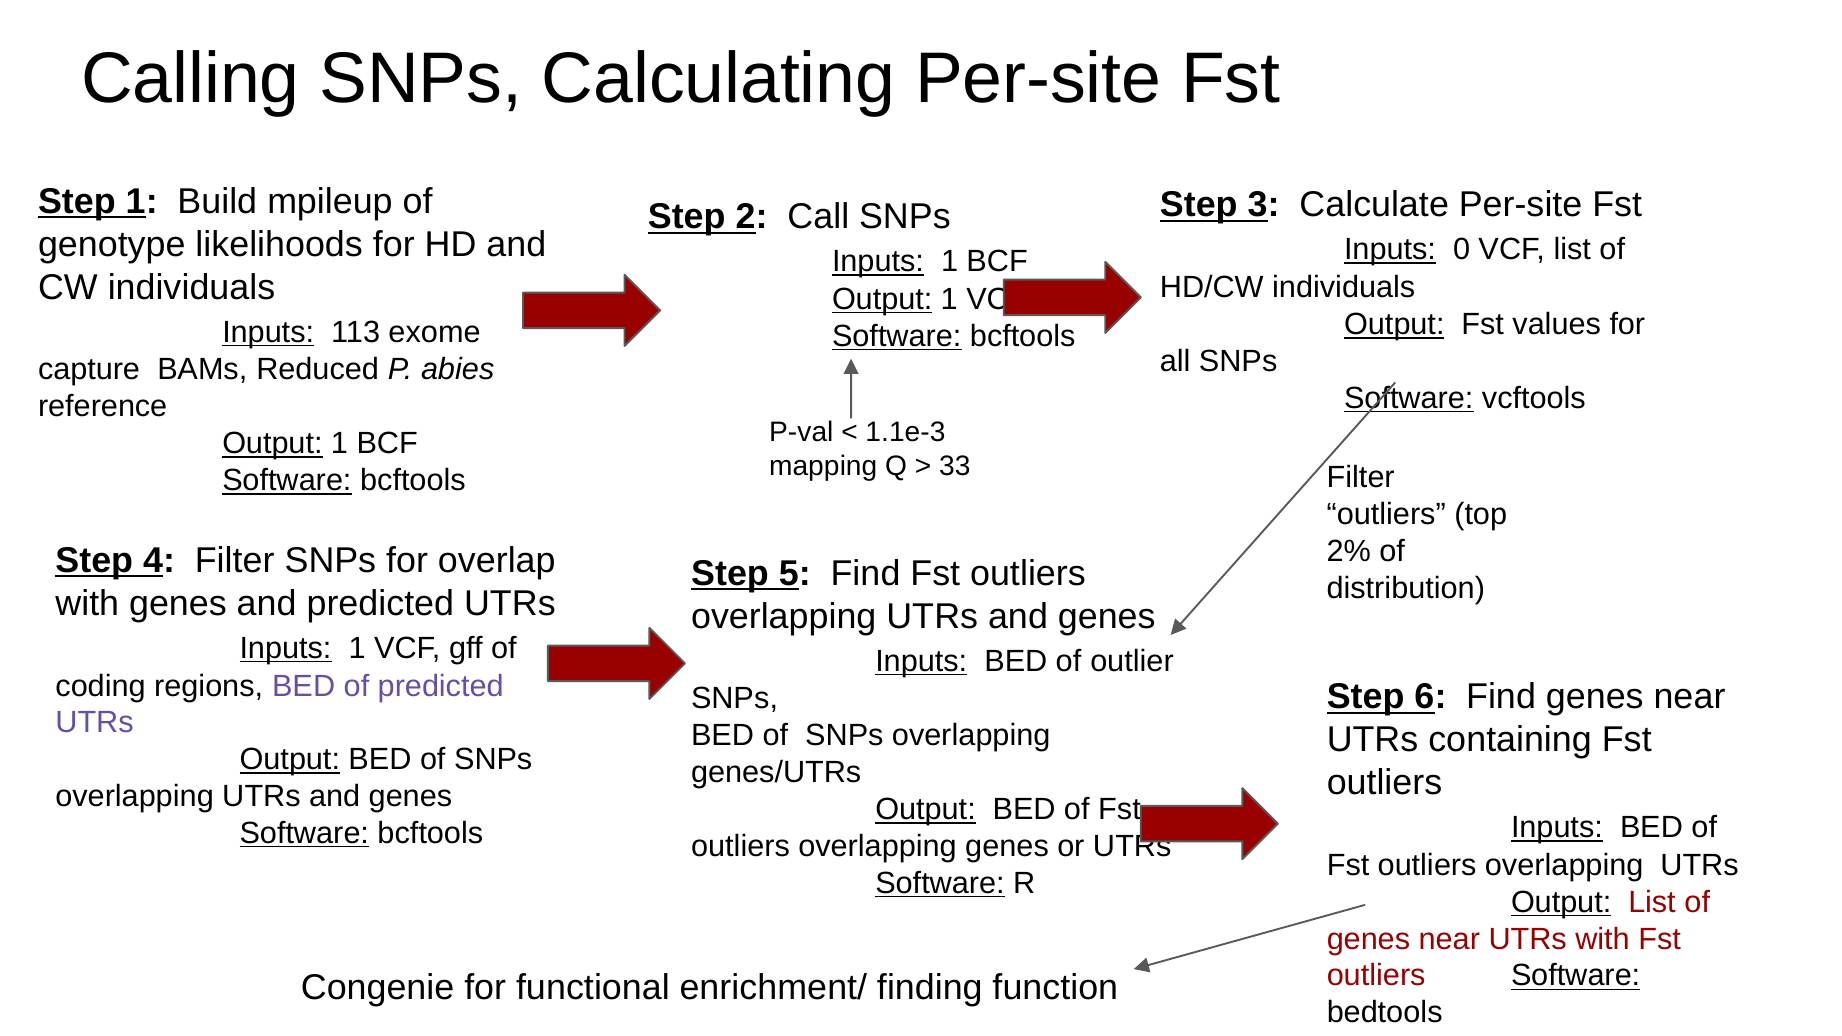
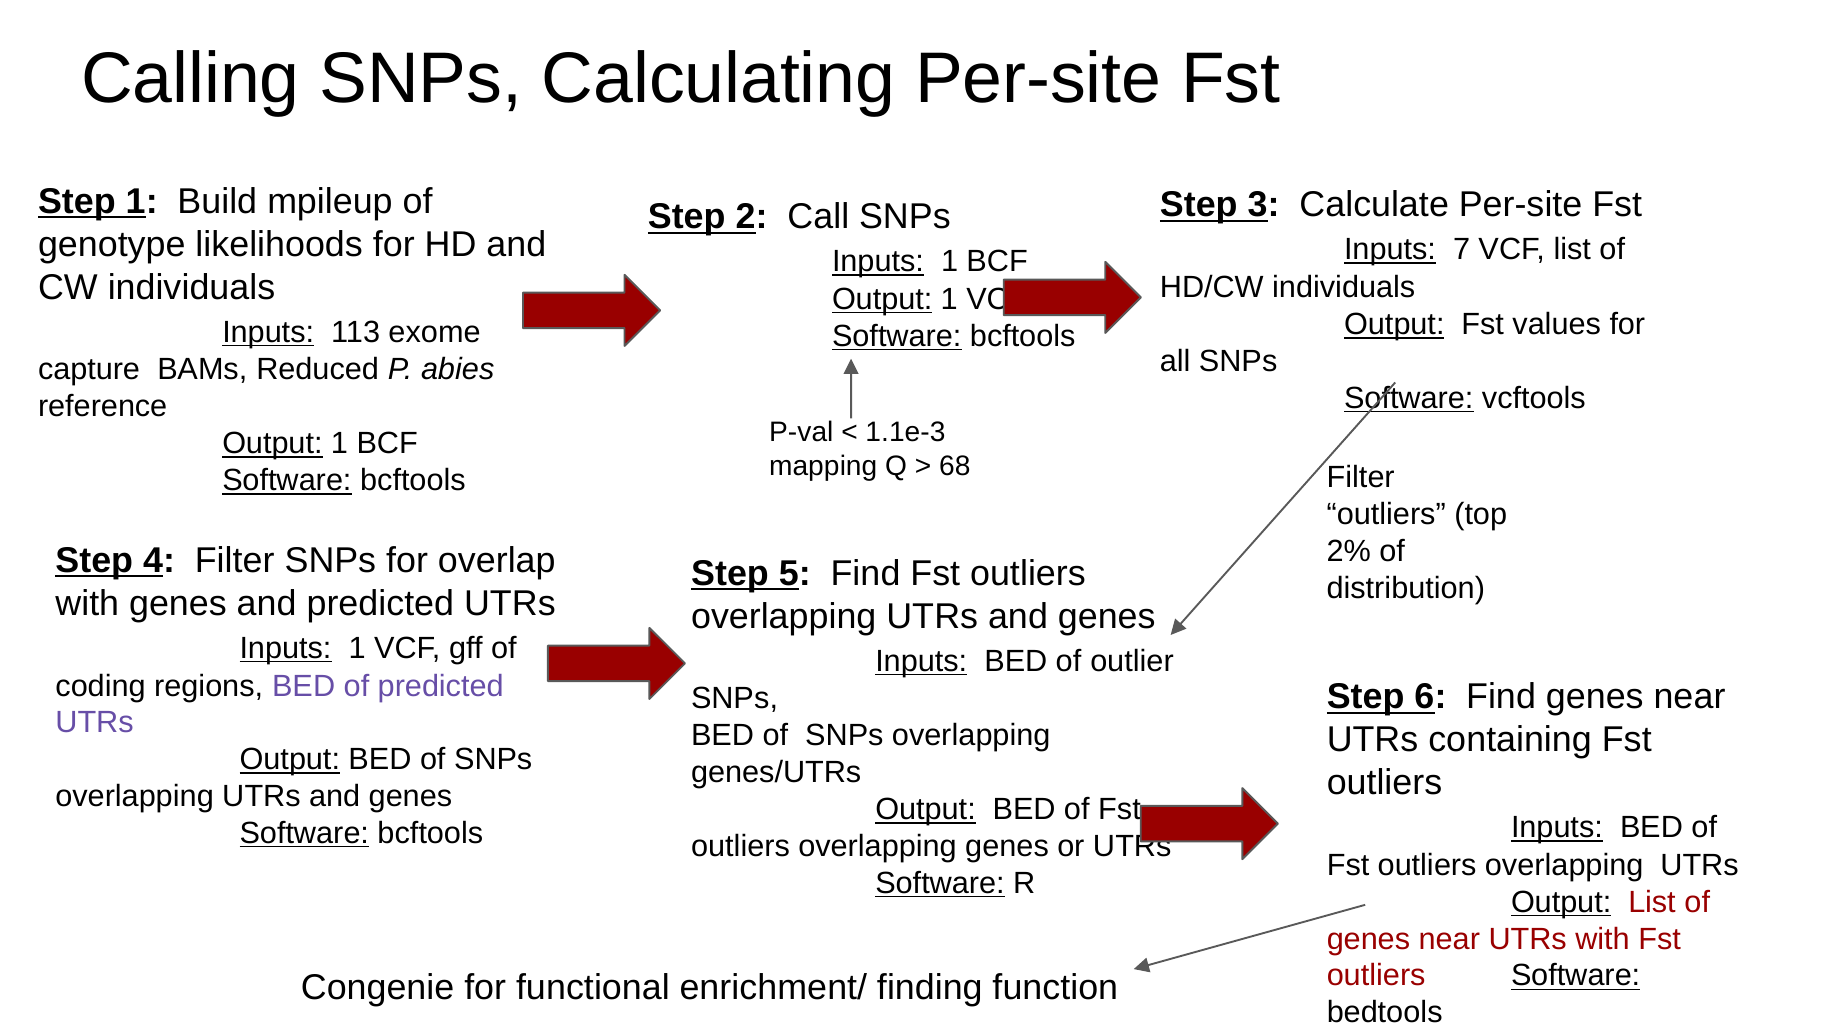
0: 0 -> 7 (1462, 250)
33: 33 -> 68 (955, 466)
